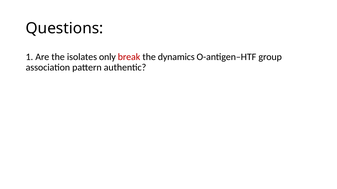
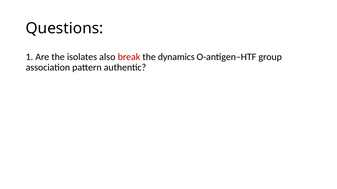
only: only -> also (107, 57)
